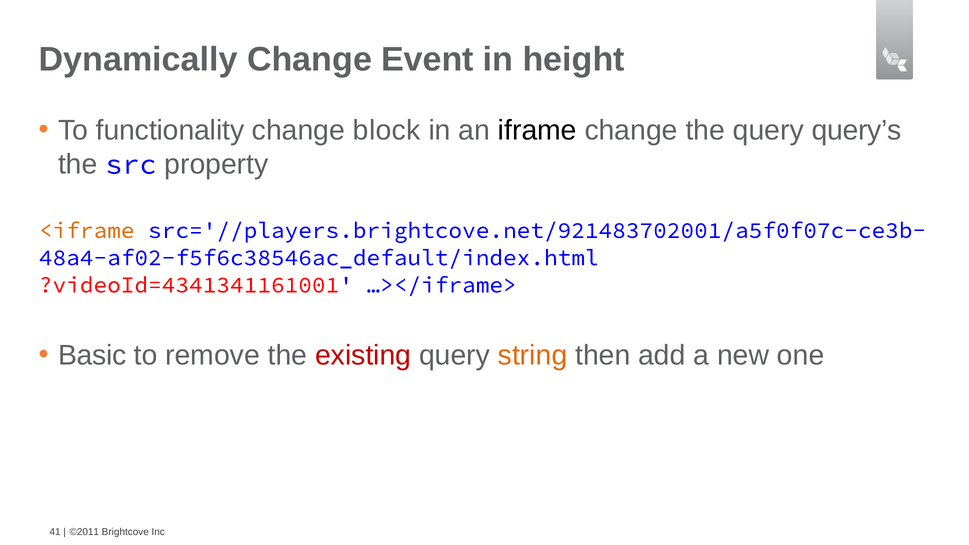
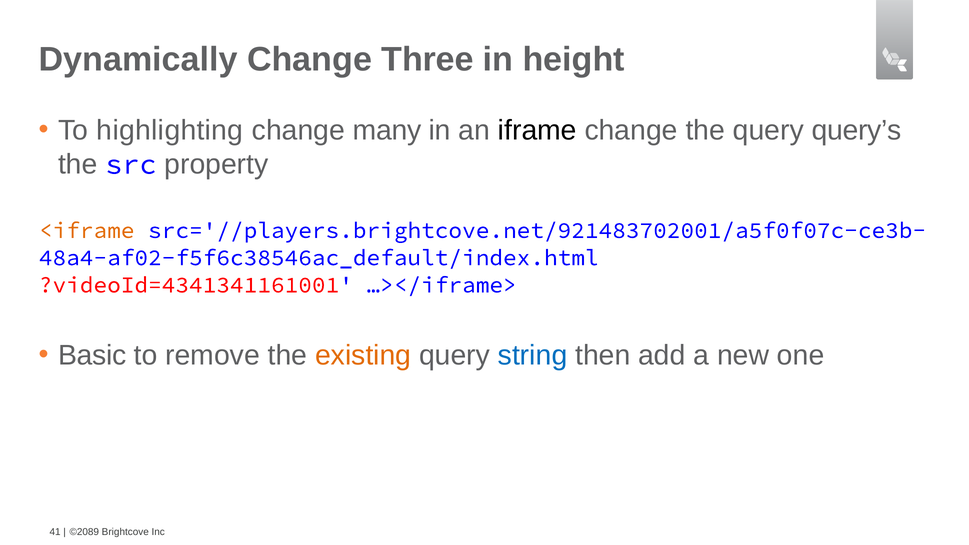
Event: Event -> Three (428, 60)
functionality: functionality -> highlighting (170, 130)
block: block -> many (387, 130)
existing colour: red -> orange (363, 355)
string colour: orange -> blue (533, 355)
©2011: ©2011 -> ©2089 (84, 532)
